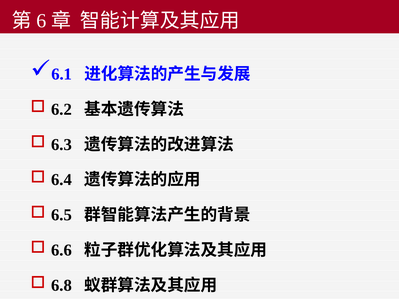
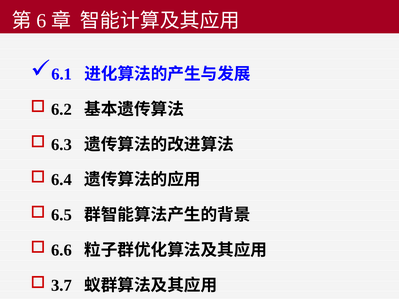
6.8: 6.8 -> 3.7 (62, 286)
